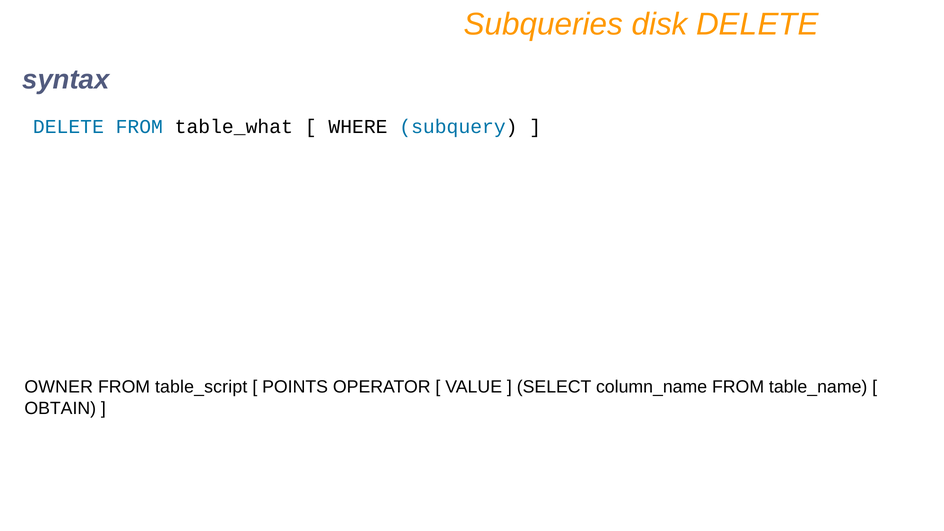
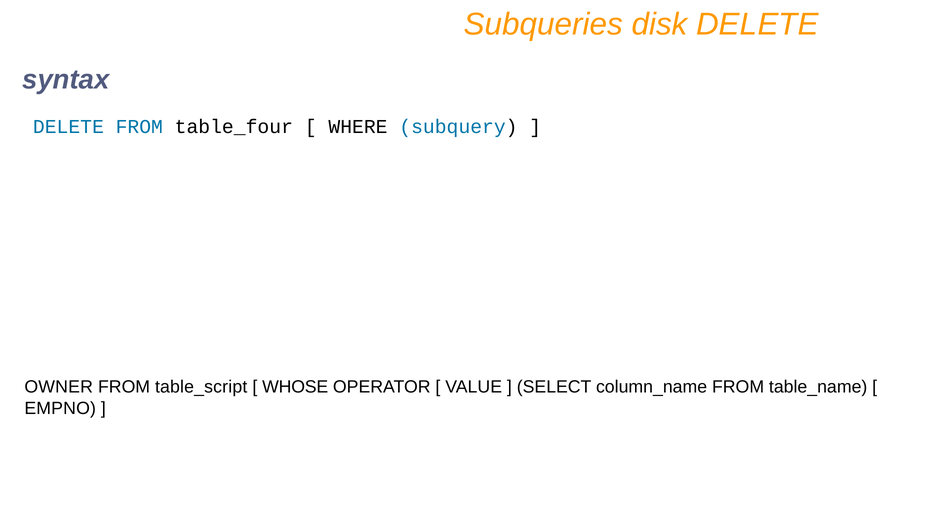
table_what: table_what -> table_four (234, 127)
POINTS: POINTS -> WHOSE (295, 387)
OBTAIN: OBTAIN -> EMPNO (60, 408)
